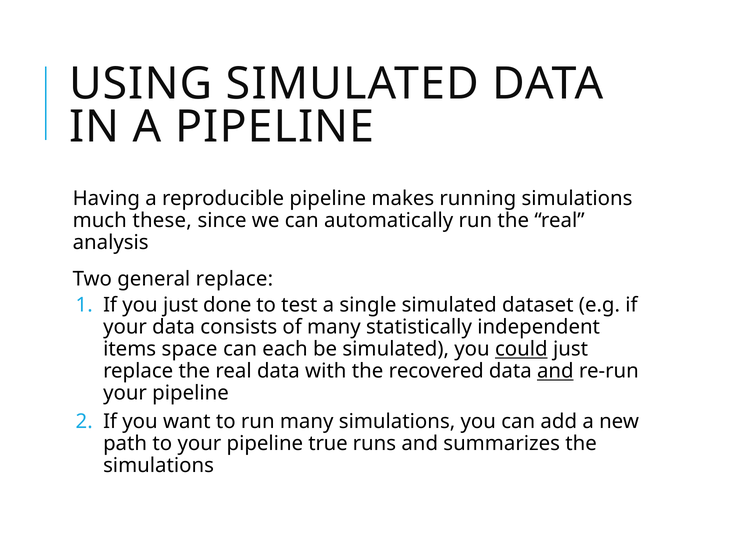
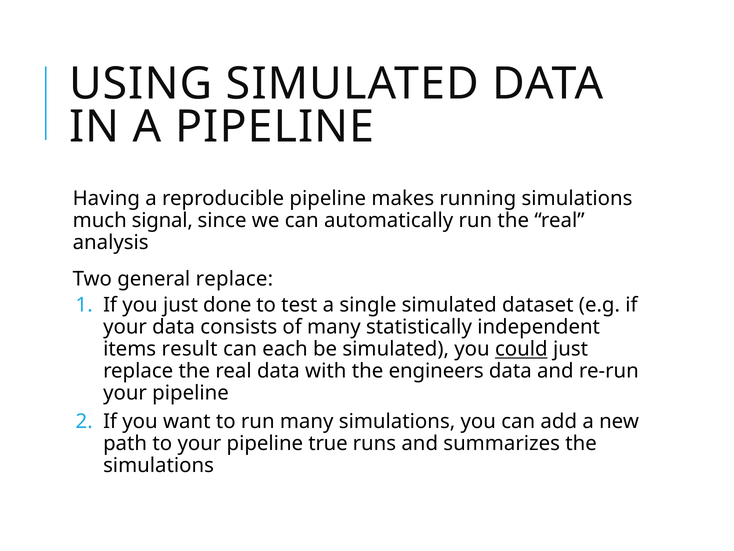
these: these -> signal (162, 220)
space: space -> result (190, 349)
recovered: recovered -> engineers (436, 371)
and underline: present -> none (555, 371)
